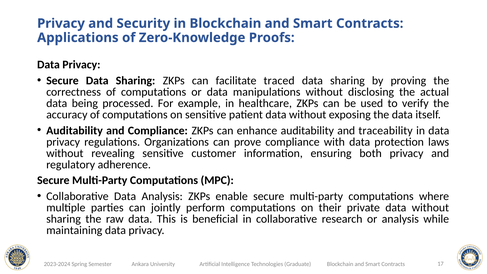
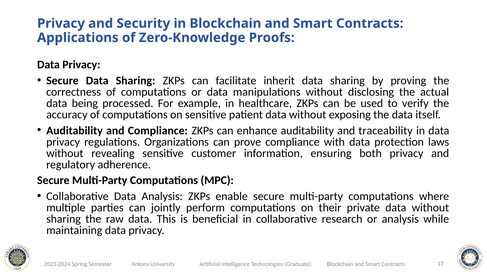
traced: traced -> inherit (279, 81)
